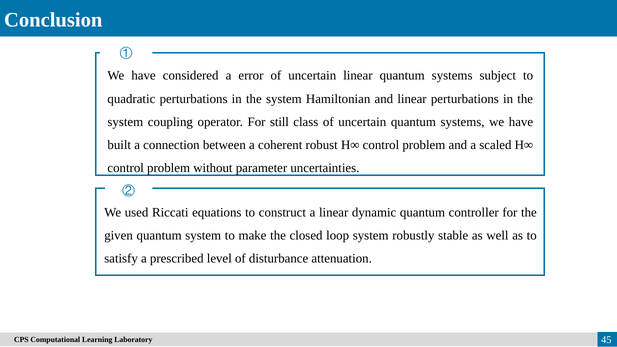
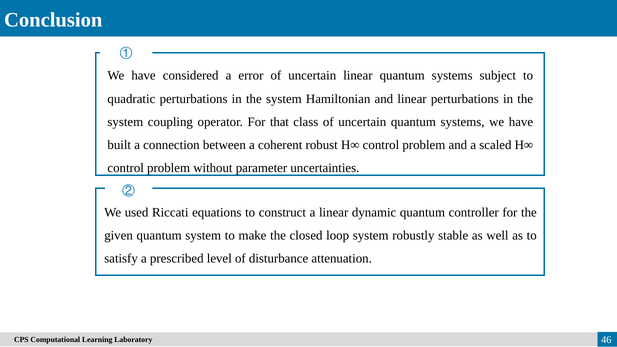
still: still -> that (279, 122)
45: 45 -> 46 (606, 340)
